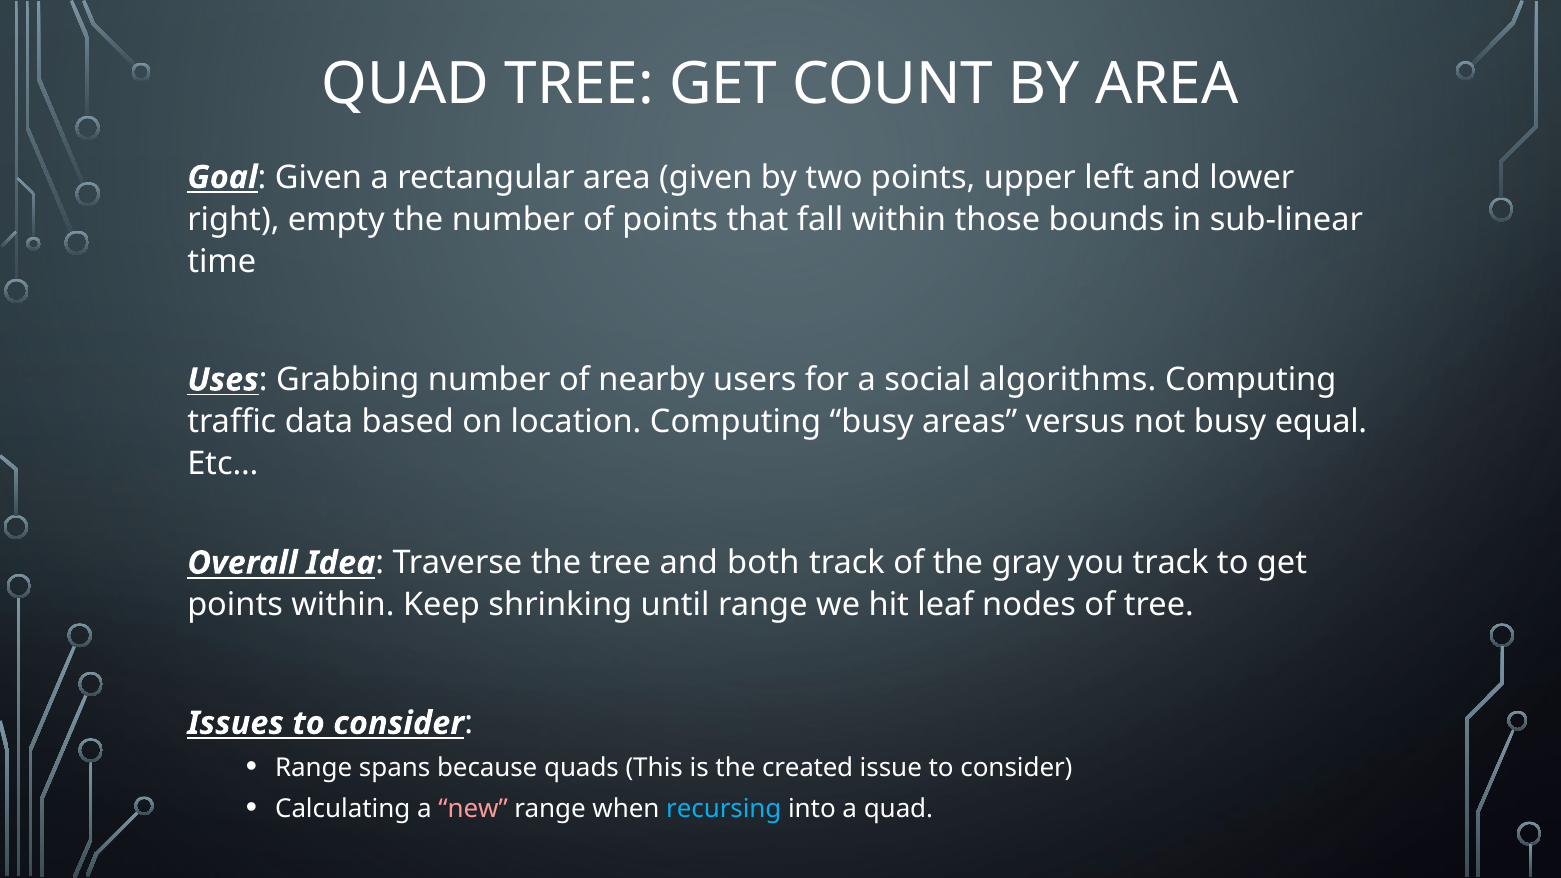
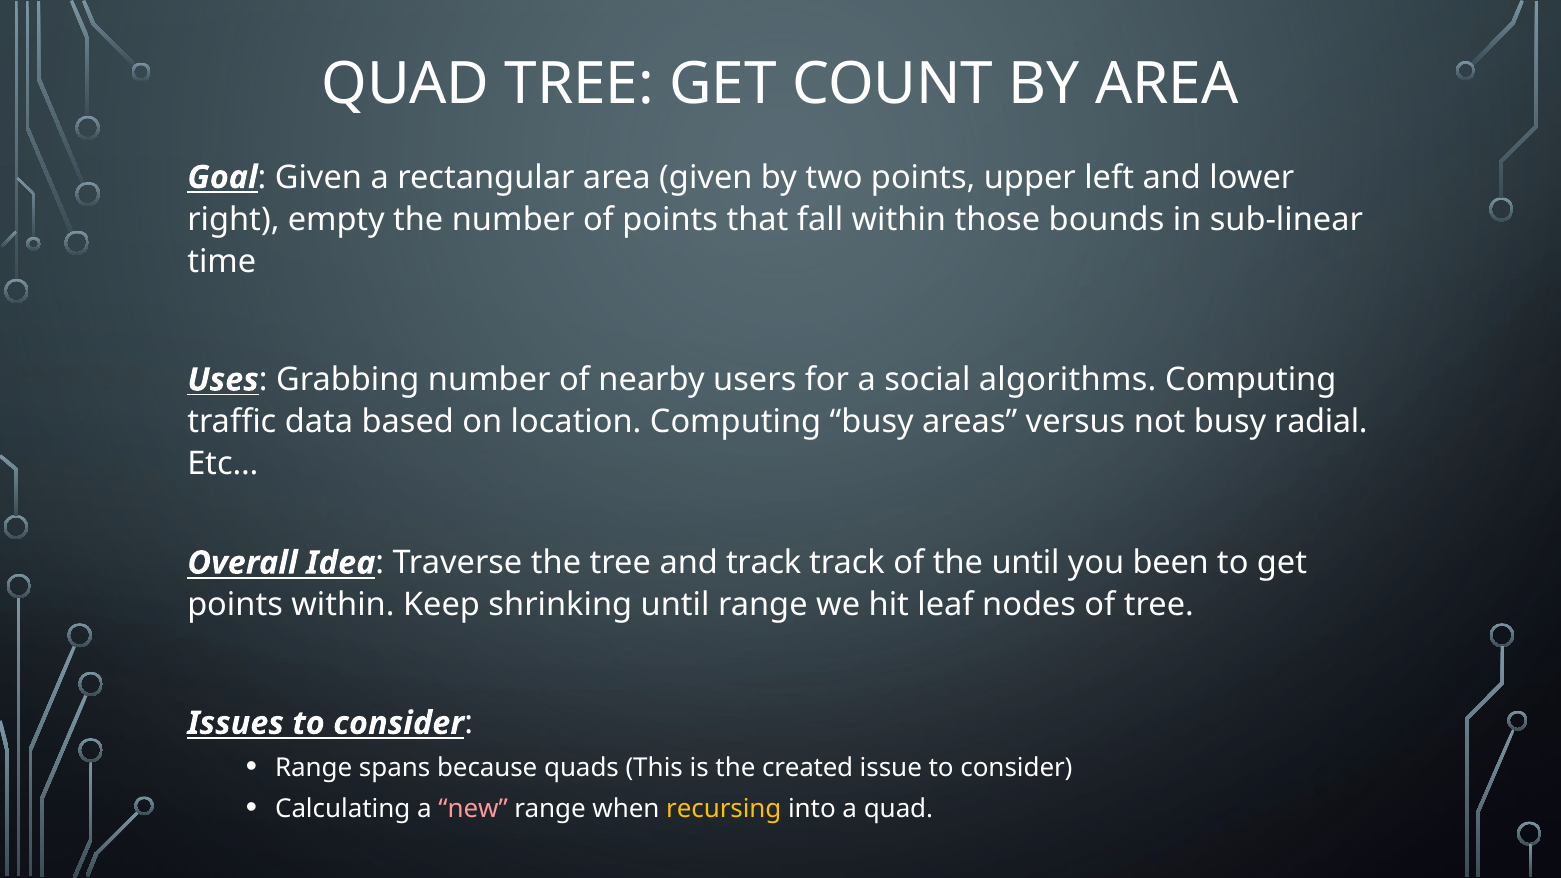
equal: equal -> radial (1321, 422)
and both: both -> track (764, 563)
the gray: gray -> until (1025, 563)
you track: track -> been (1171, 563)
recursing colour: light blue -> yellow (724, 809)
